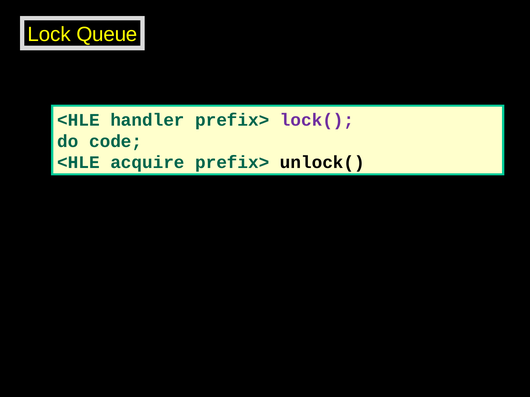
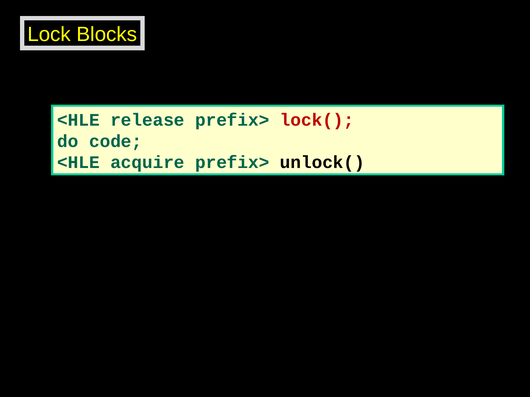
Queue: Queue -> Blocks (107, 35)
handler: handler -> release (147, 120)
lock( colour: purple -> red (317, 120)
